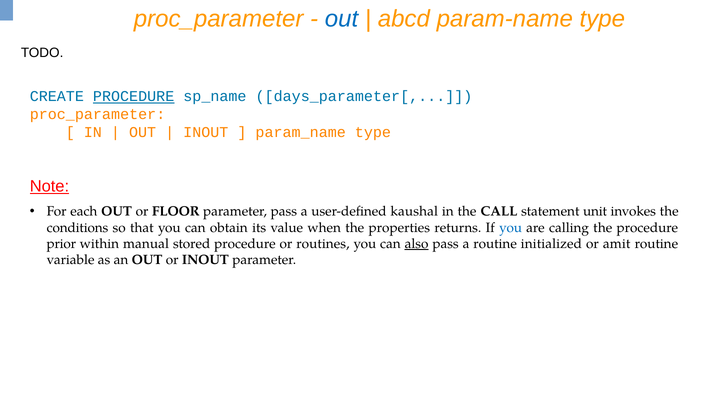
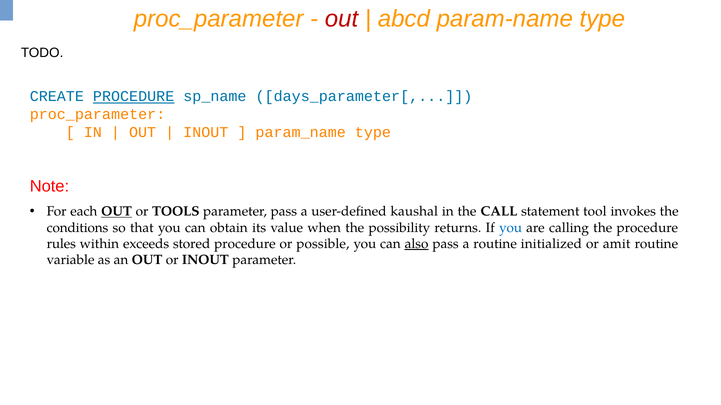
out colour: blue -> red (342, 19)
Note underline: present -> none (49, 187)
OUT underline: none -> present (117, 212)
FLOOR: FLOOR -> TOOLS (176, 212)
unit: unit -> tool (595, 212)
properties: properties -> possibility (399, 228)
prior: prior -> rules (61, 244)
manual: manual -> exceeds (146, 244)
routines: routines -> possible (323, 244)
